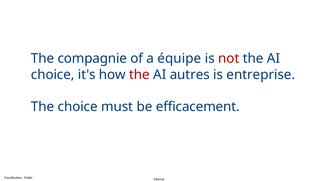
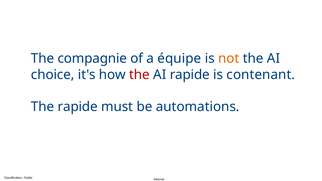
not colour: red -> orange (229, 59)
AI autres: autres -> rapide (190, 75)
entreprise: entreprise -> contenant (261, 75)
The choice: choice -> rapide (78, 107)
efficacement: efficacement -> automations (198, 107)
